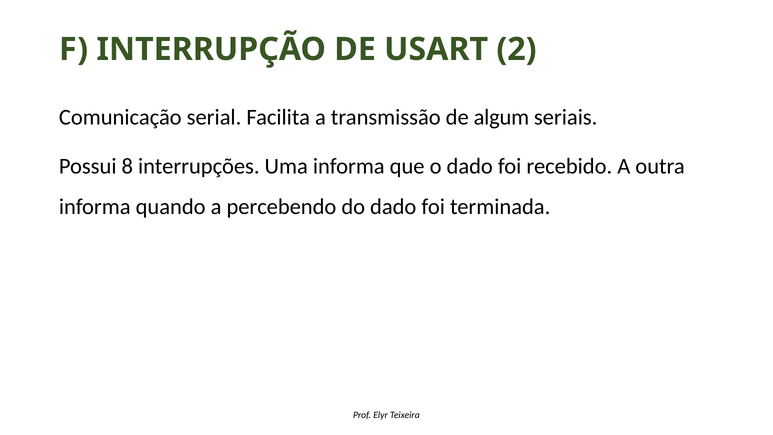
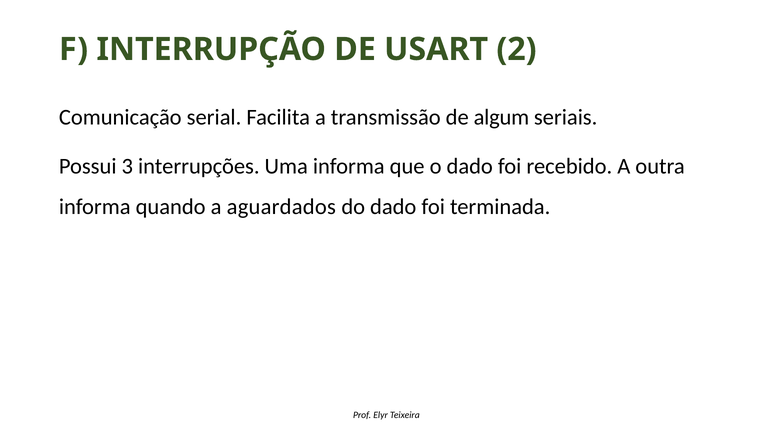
8: 8 -> 3 (127, 166)
percebendo: percebendo -> aguardados (281, 207)
